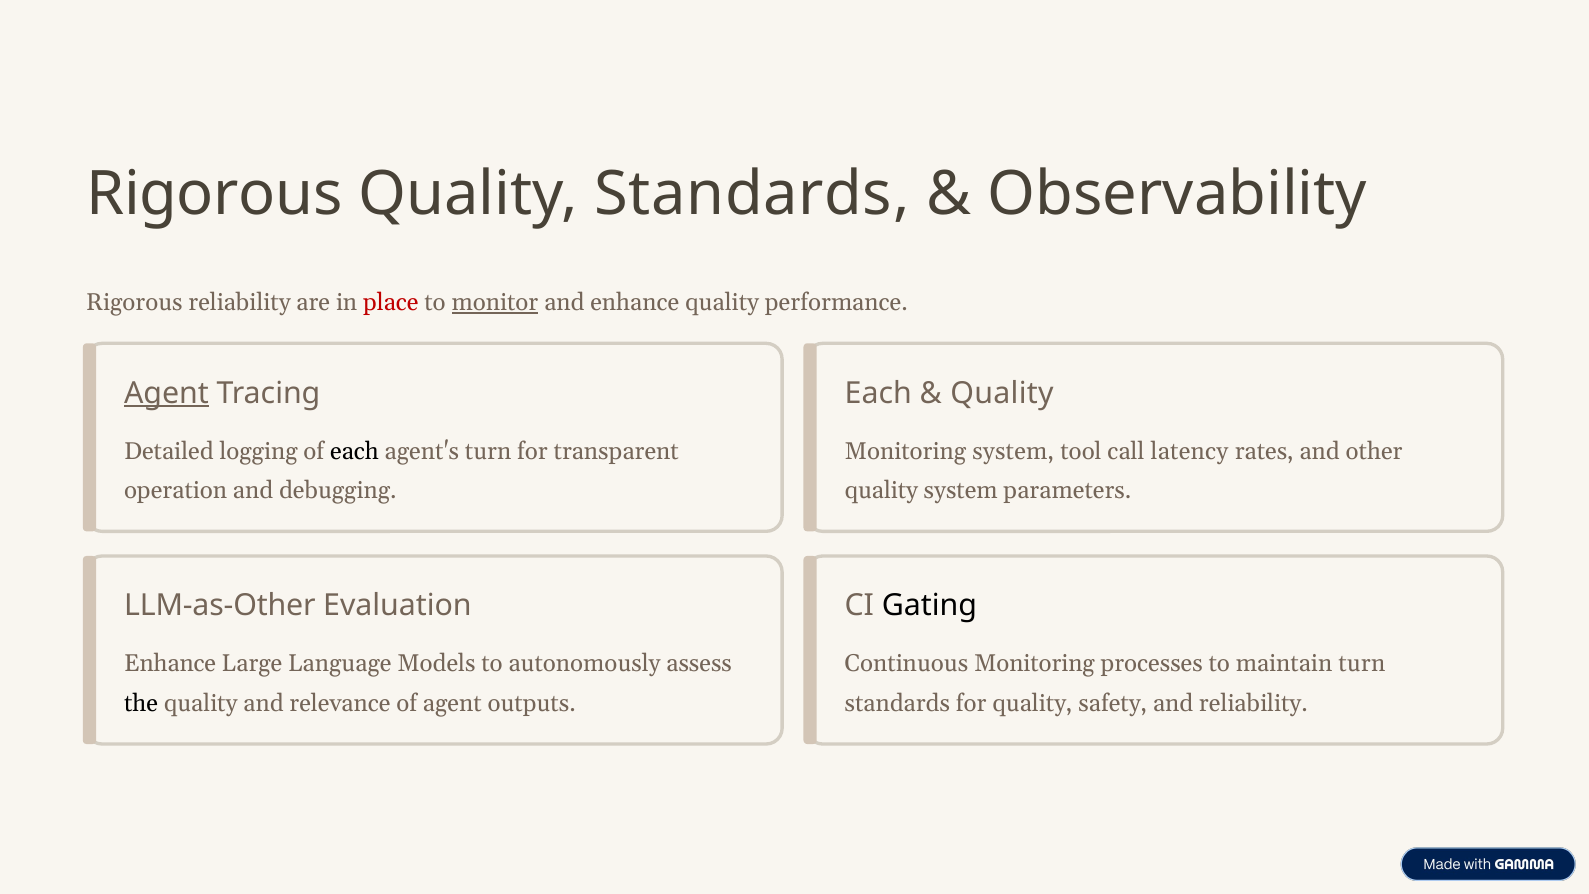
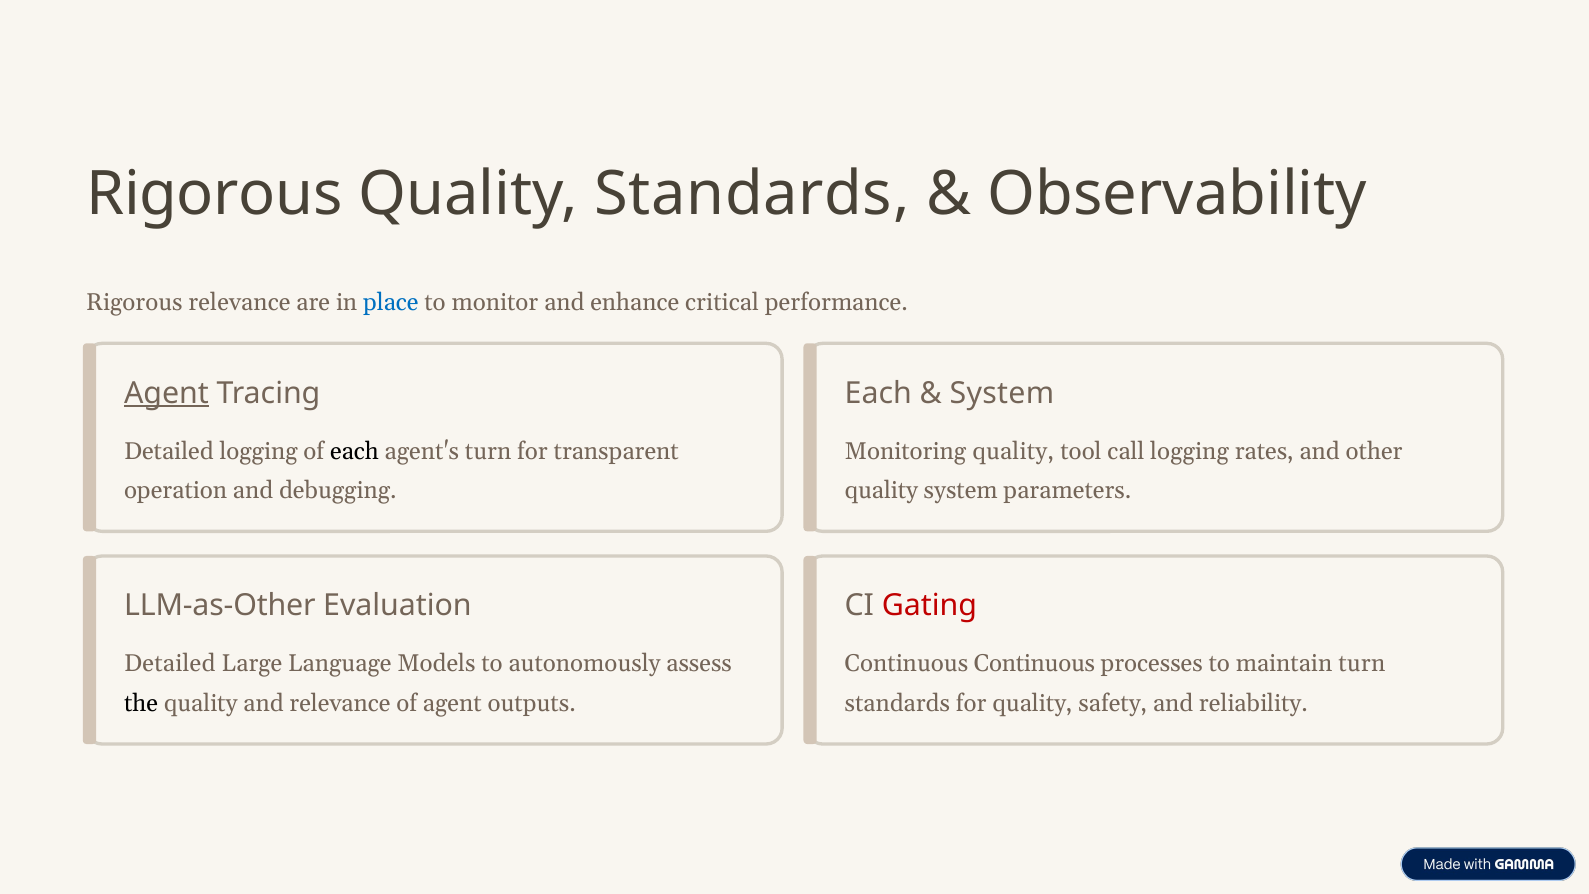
Rigorous reliability: reliability -> relevance (239, 303)
place colour: red -> blue (391, 303)
monitor underline: present -> none (495, 303)
enhance quality: quality -> critical (722, 303)
Quality: Quality -> System (1002, 393)
Monitoring system: system -> quality (1013, 451)
call latency: latency -> logging (1190, 451)
Gating colour: black -> red (929, 606)
Enhance: Enhance -> Detailed (170, 664)
Continuous Monitoring: Monitoring -> Continuous (1035, 664)
